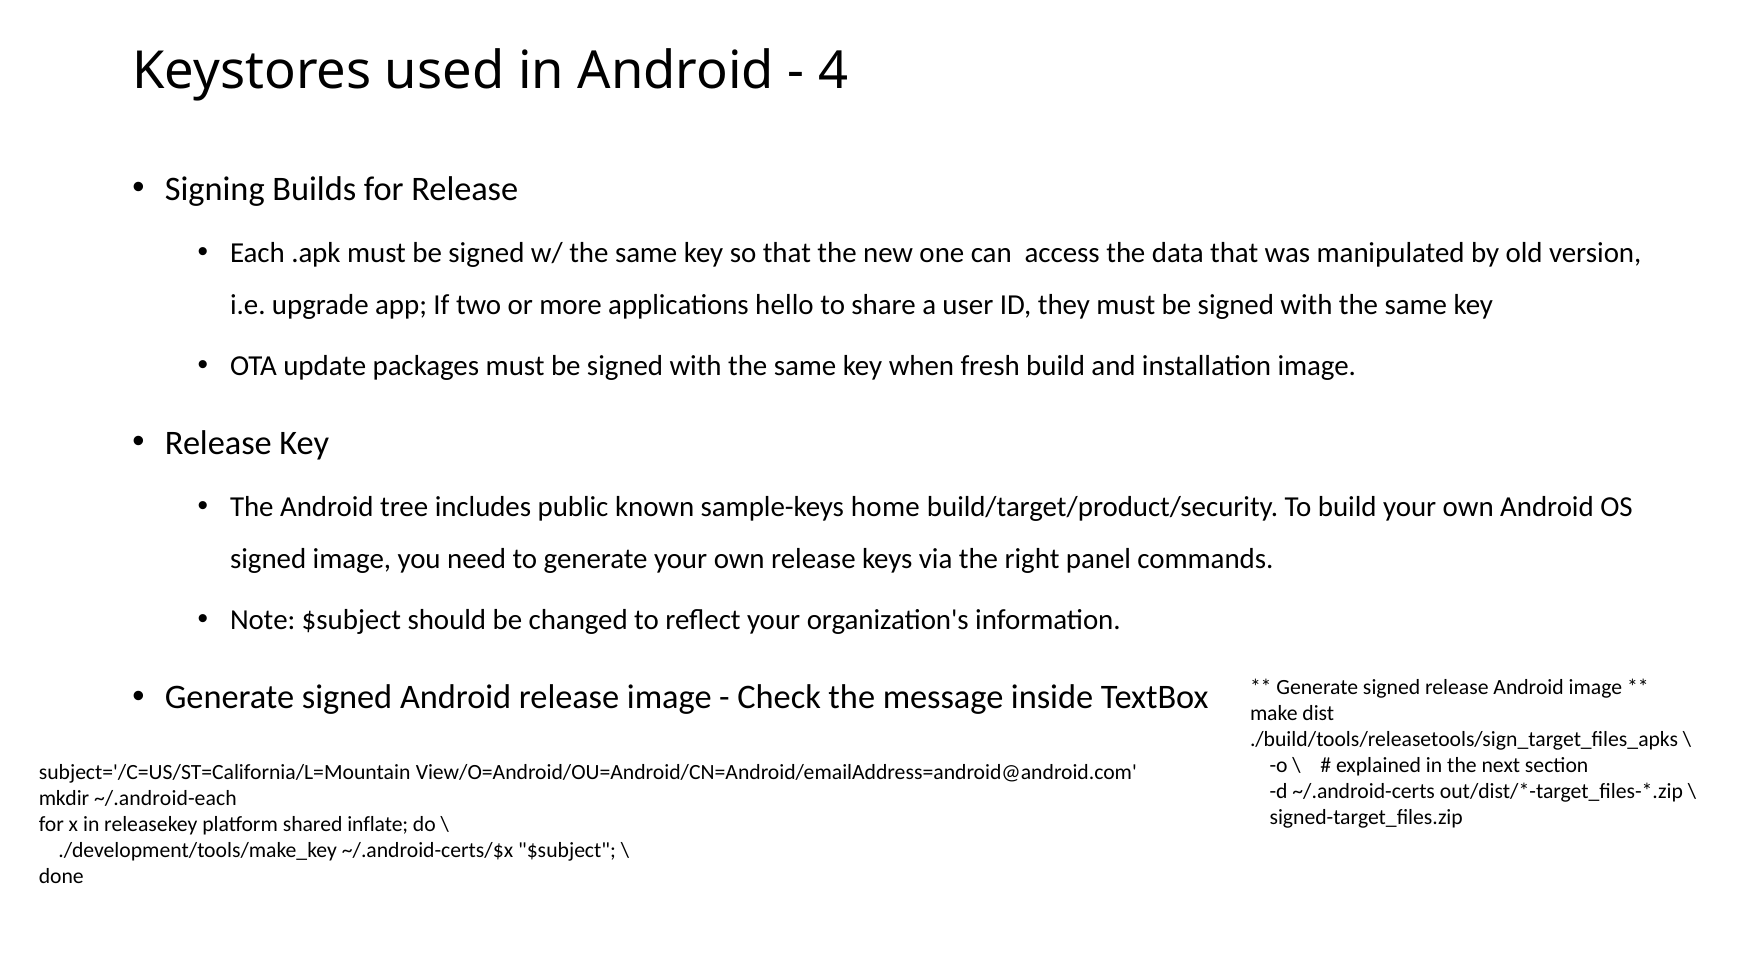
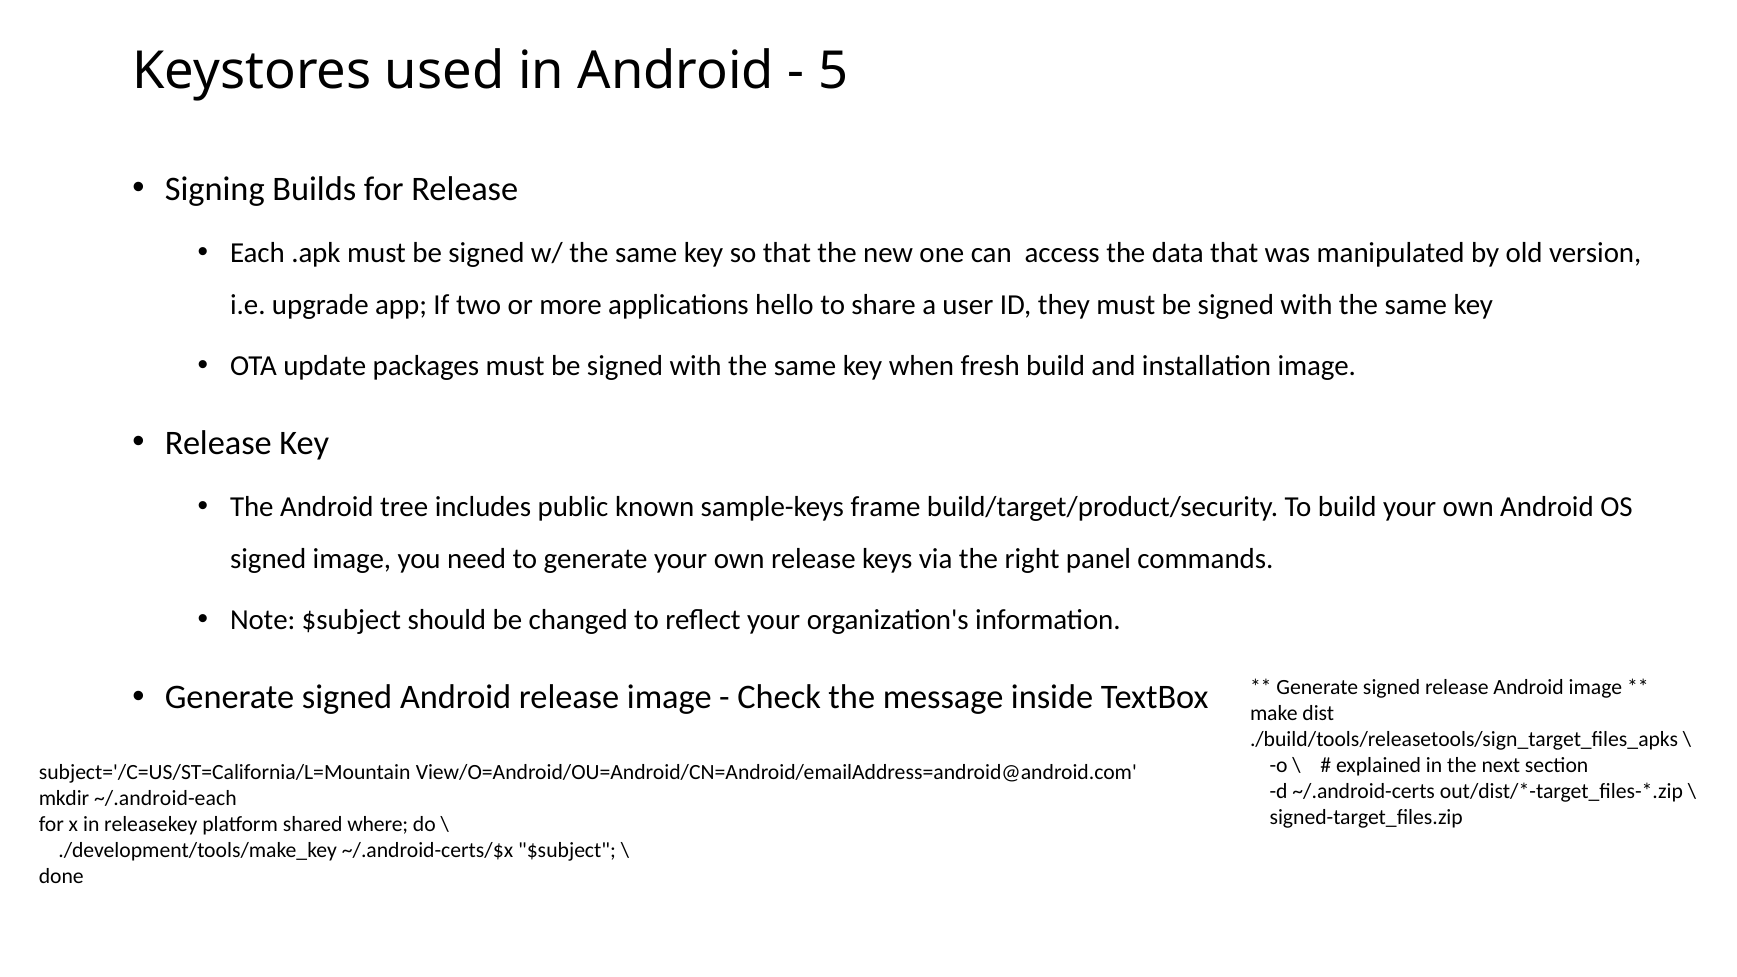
4: 4 -> 5 (833, 71)
home: home -> frame (886, 507)
inflate: inflate -> where (378, 825)
